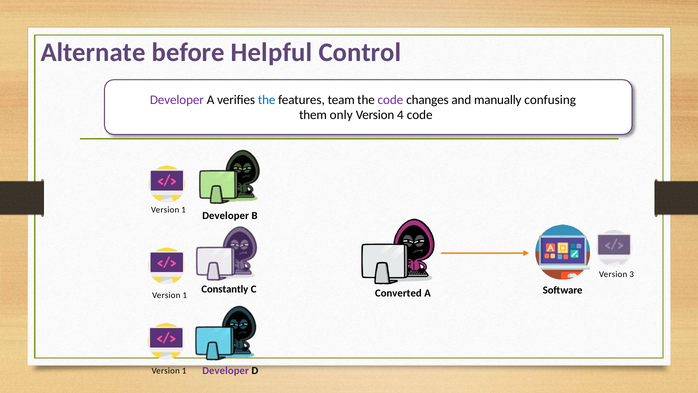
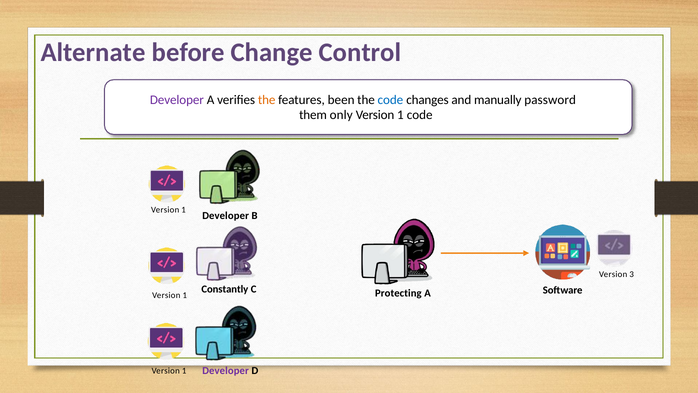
Helpful: Helpful -> Change (272, 52)
the colour: blue -> orange (267, 100)
team: team -> been (341, 100)
code colour: purple -> blue (390, 100)
confusing: confusing -> password (550, 100)
4: 4 -> 1 (400, 115)
Converted: Converted -> Protecting (398, 293)
